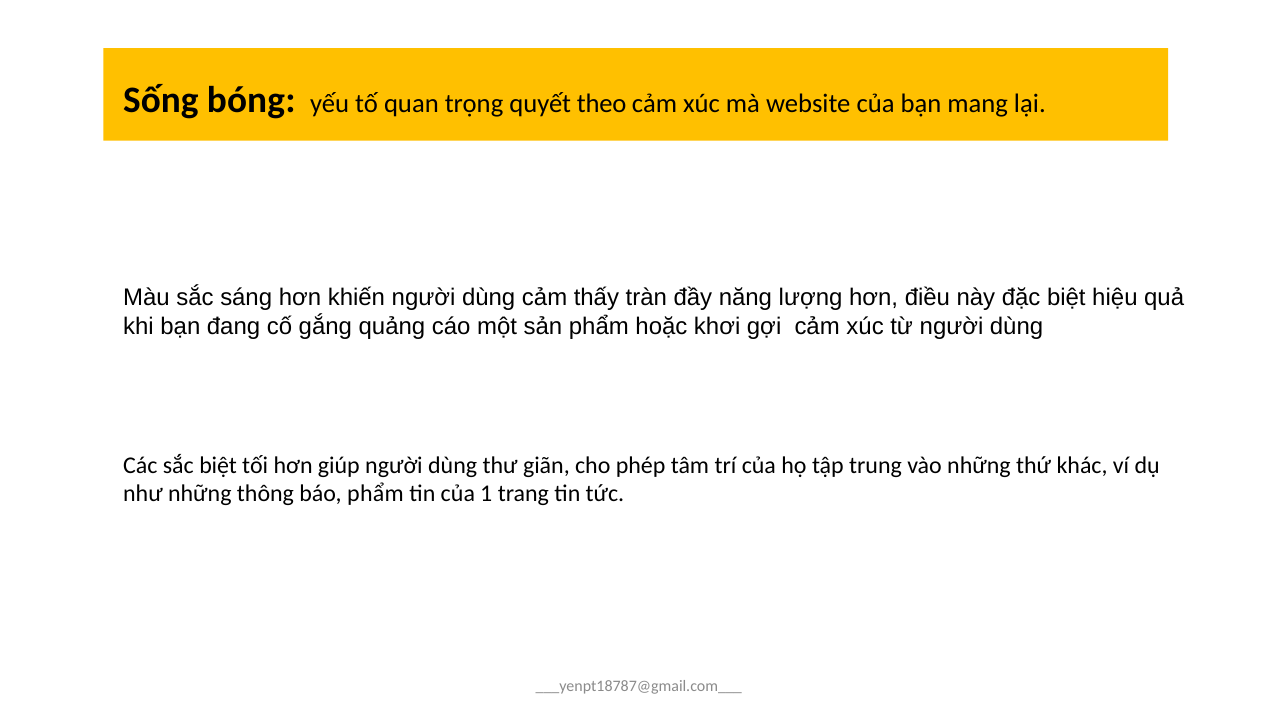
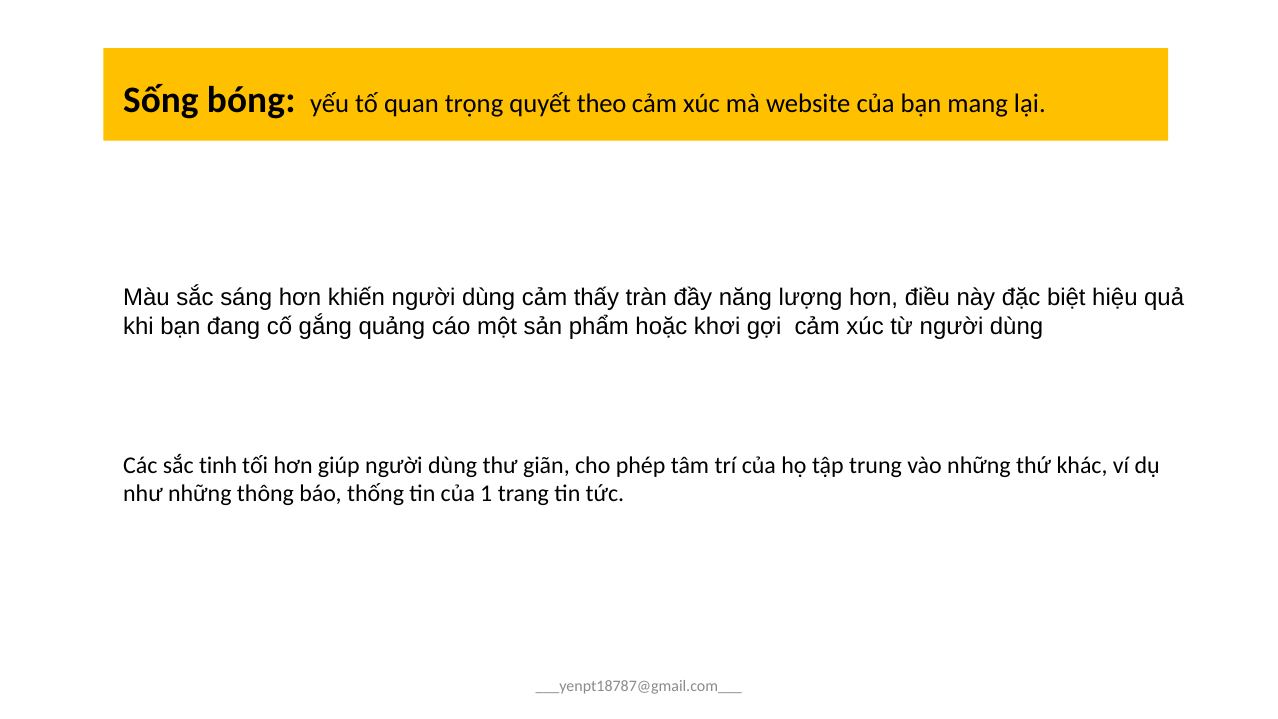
sắc biệt: biệt -> tinh (218, 465)
báo phẩm: phẩm -> thống (376, 494)
